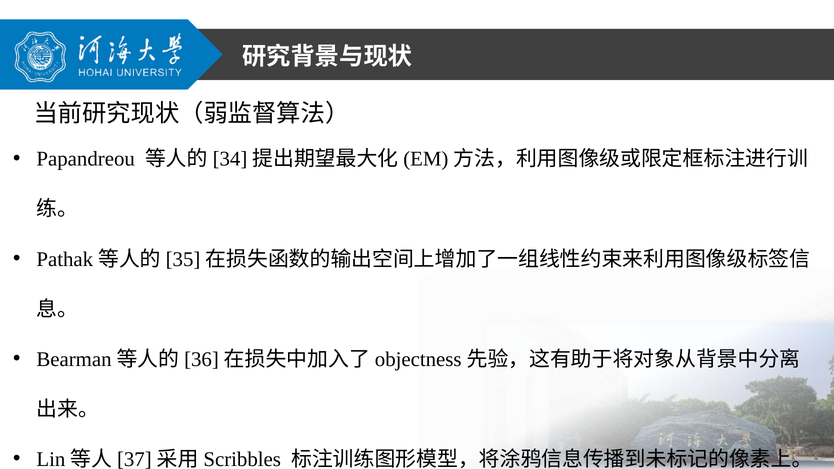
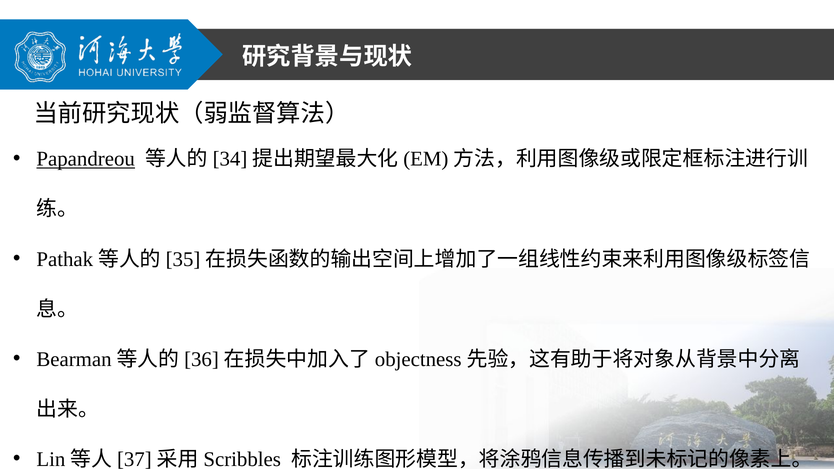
Papandreou underline: none -> present (86, 159)
